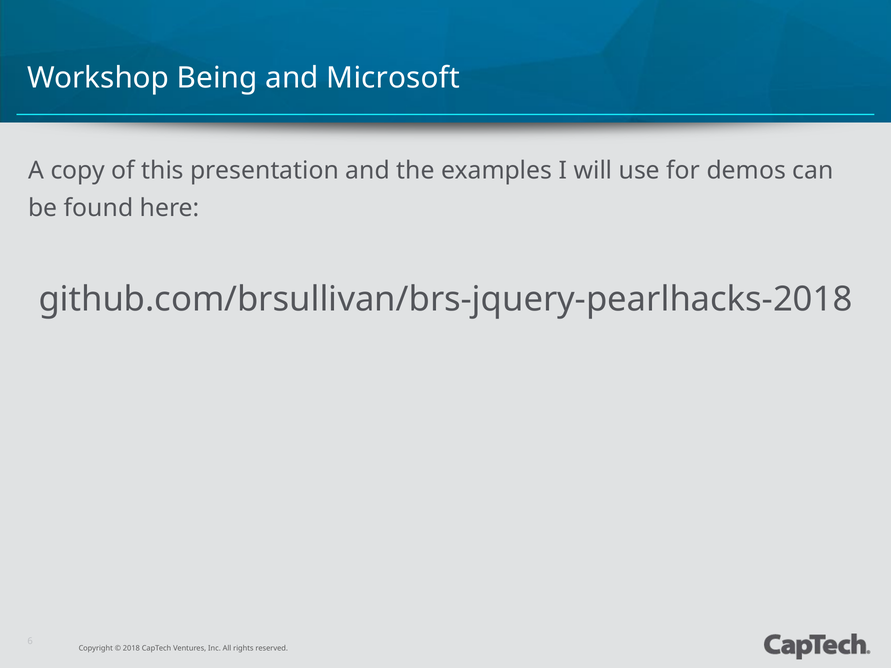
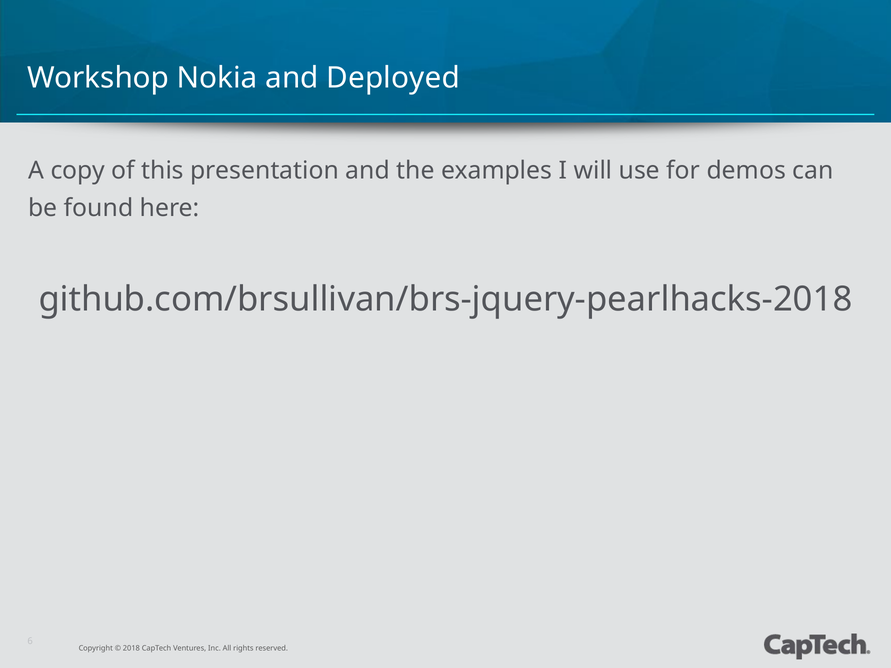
Being: Being -> Nokia (217, 78)
Microsoft: Microsoft -> Deployed (393, 78)
